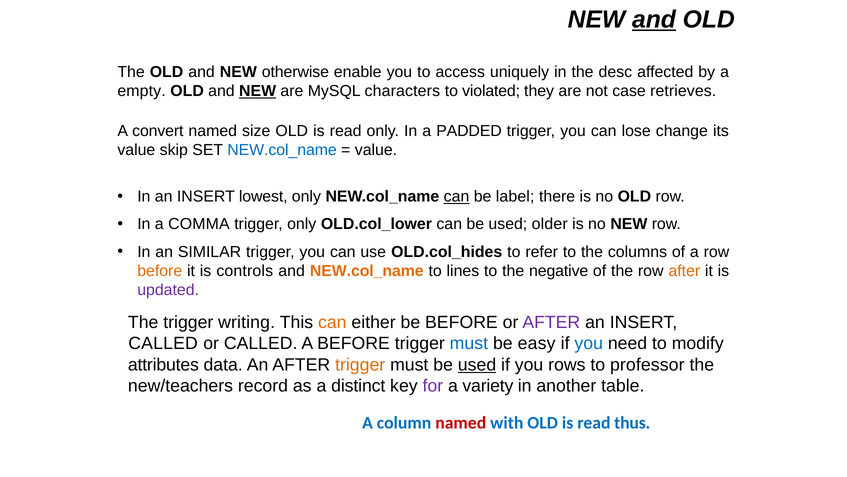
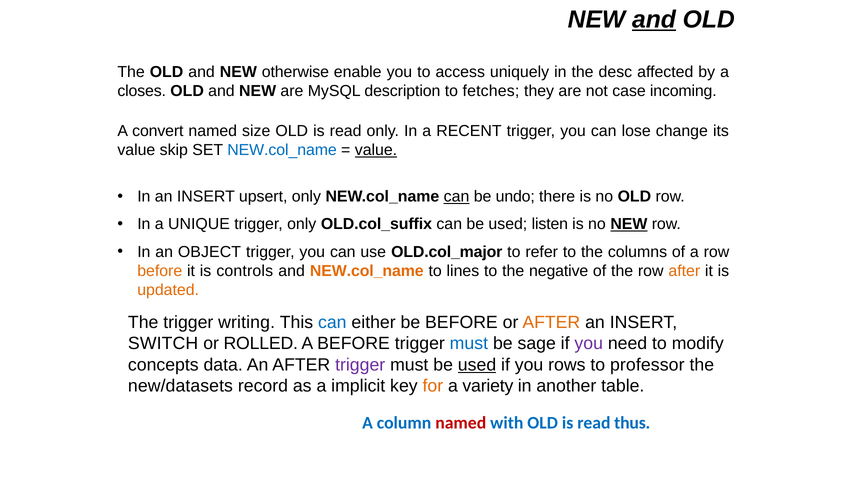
empty: empty -> closes (142, 91)
NEW underline: present -> none (258, 91)
characters: characters -> description (402, 91)
violated: violated -> fetches (491, 91)
retrieves: retrieves -> incoming (683, 91)
PADDED: PADDED -> RECENT (469, 131)
value underline: none -> present (376, 150)
lowest: lowest -> upsert (263, 196)
label: label -> undo (515, 196)
COMMA: COMMA -> UNIQUE (199, 224)
OLD.col_lower: OLD.col_lower -> OLD.col_suffix (376, 224)
older: older -> listen (550, 224)
NEW underline: none -> present (629, 224)
SIMILAR: SIMILAR -> OBJECT (209, 252)
OLD.col_hides: OLD.col_hides -> OLD.col_major (447, 252)
updated colour: purple -> orange (168, 290)
can colour: orange -> blue (332, 322)
AFTER colour: purple -> orange (551, 322)
CALLED: CALLED -> SWITCH (163, 343)
or CALLED: CALLED -> ROLLED (261, 343)
easy: easy -> sage (537, 343)
you colour: blue -> purple (589, 343)
attributes: attributes -> concepts (163, 364)
trigger colour: orange -> purple (360, 364)
new/teachers: new/teachers -> new/datasets (180, 386)
distinct: distinct -> implicit (358, 386)
for colour: purple -> orange (433, 386)
